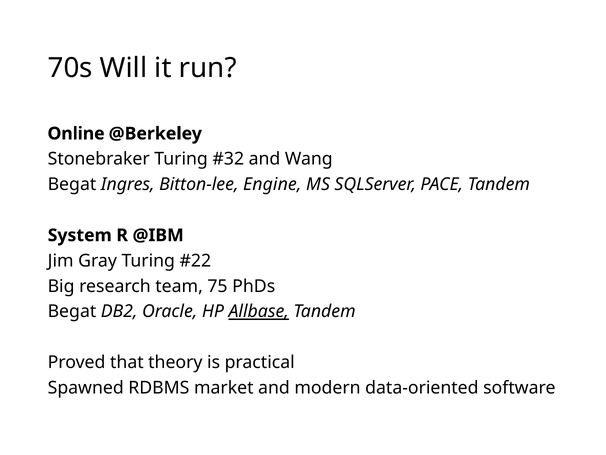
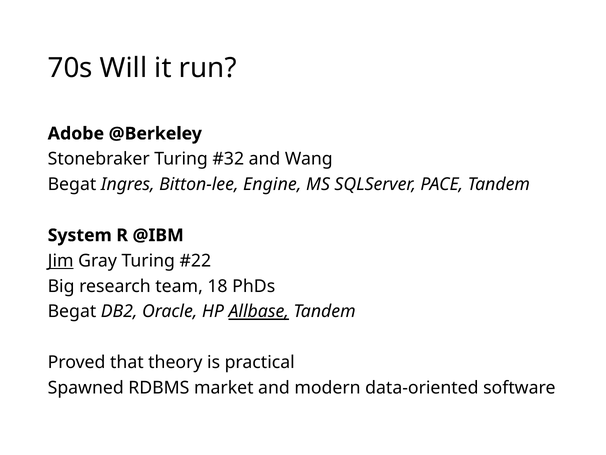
Online: Online -> Adobe (76, 133)
Jim underline: none -> present (61, 260)
75: 75 -> 18 (218, 286)
